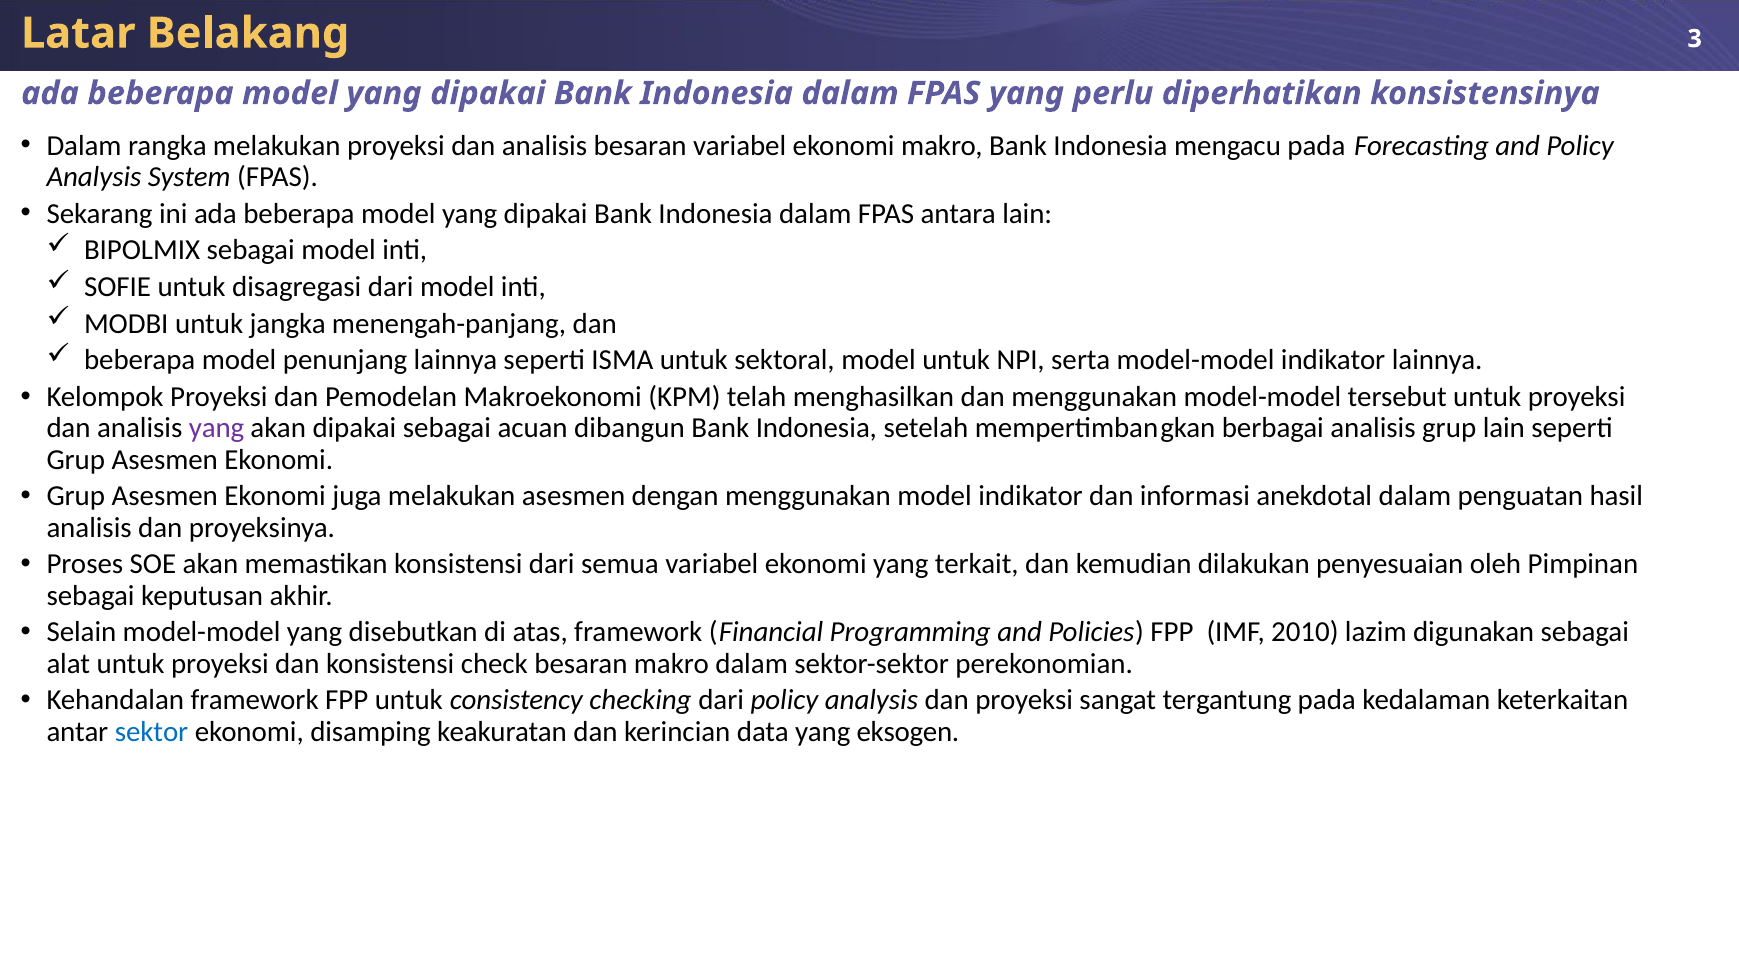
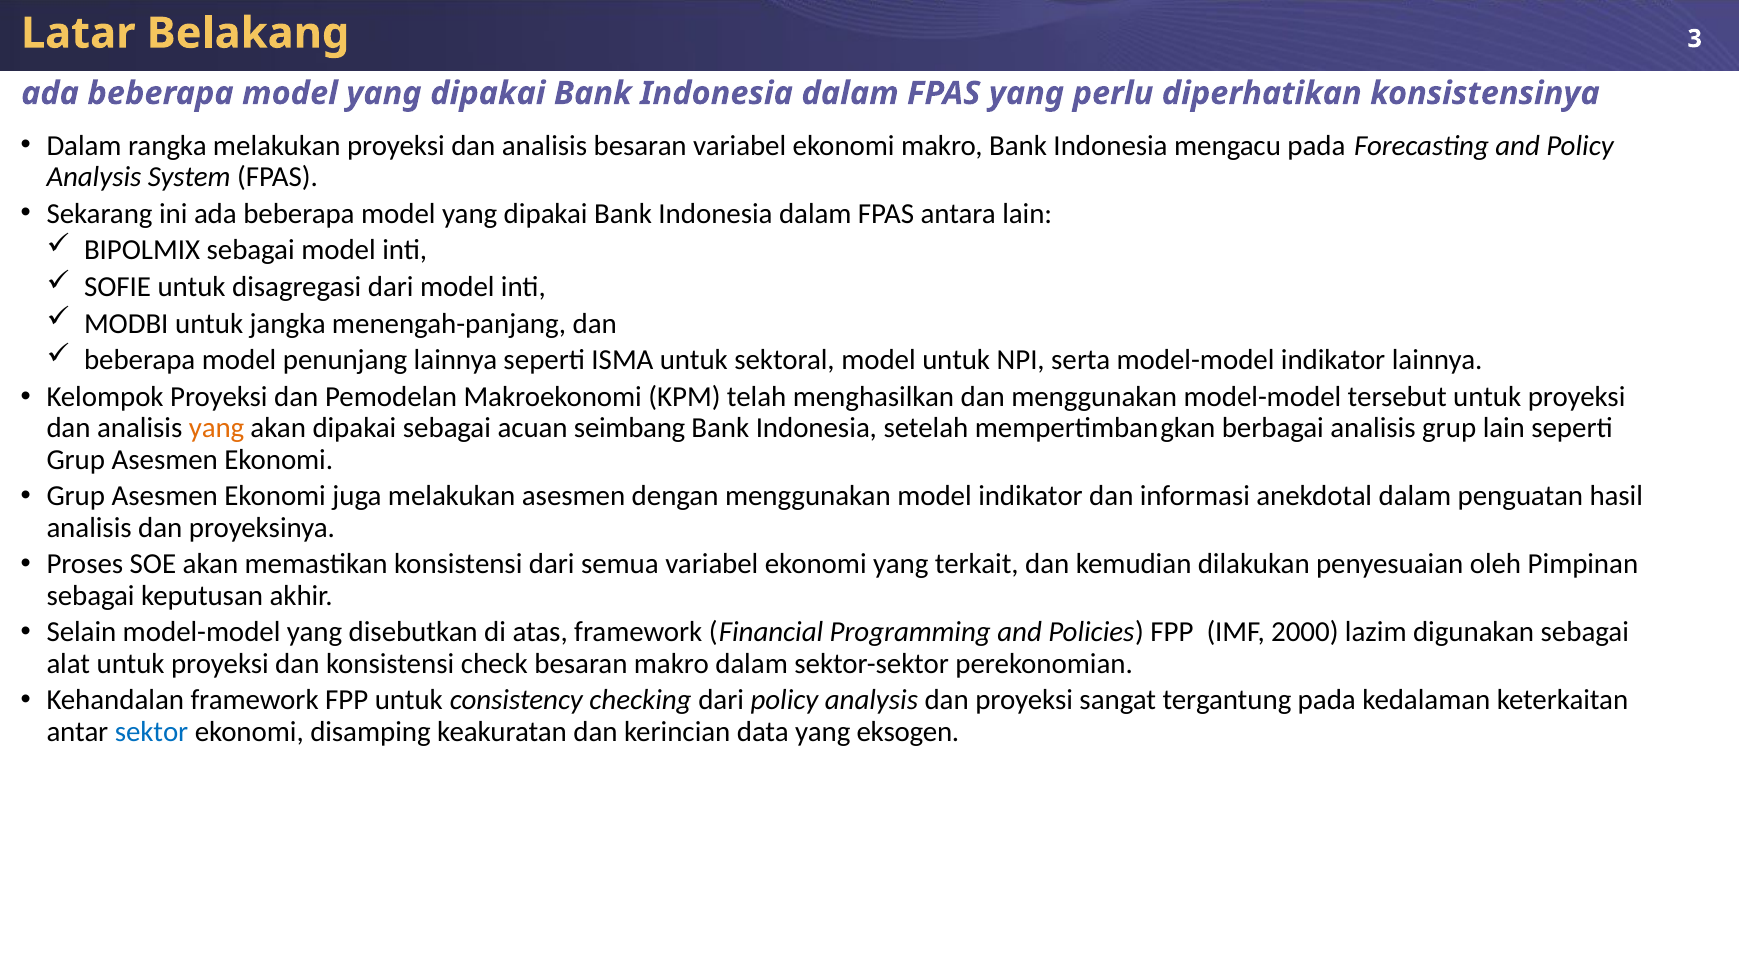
yang colour: purple -> orange (217, 428)
dibangun: dibangun -> seimbang (630, 428)
2010: 2010 -> 2000 (1305, 632)
